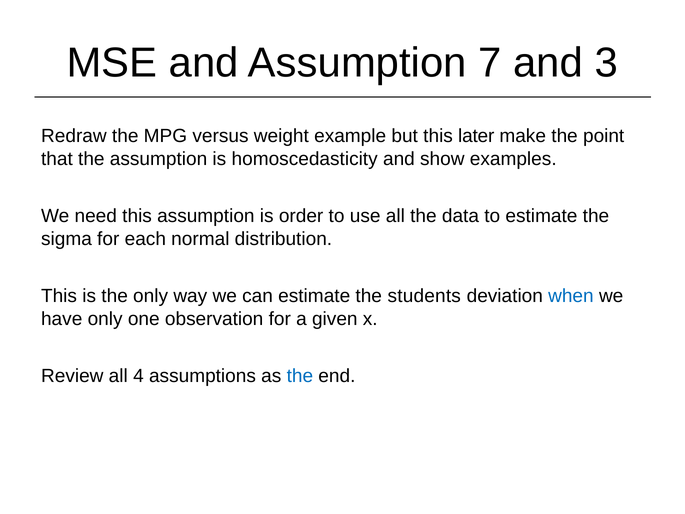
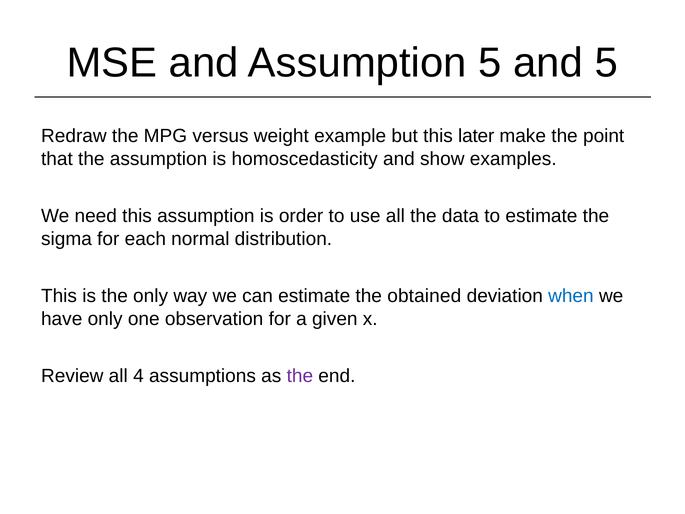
Assumption 7: 7 -> 5 (490, 63)
and 3: 3 -> 5 (606, 63)
students: students -> obtained (424, 296)
the colour: blue -> purple (300, 376)
